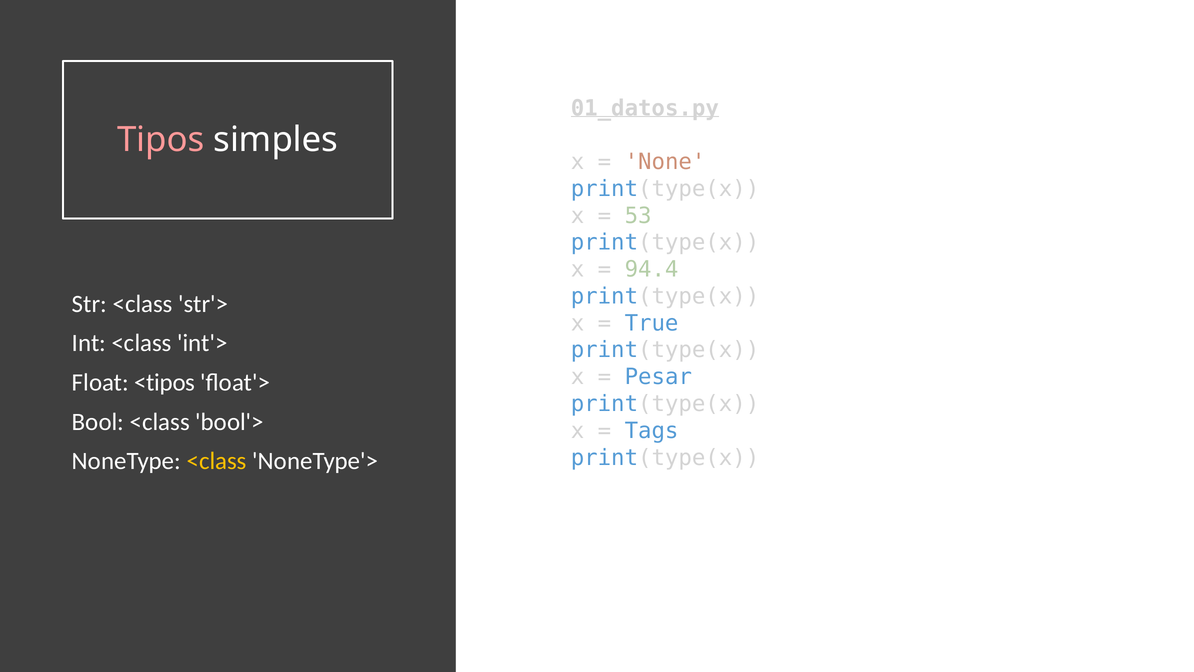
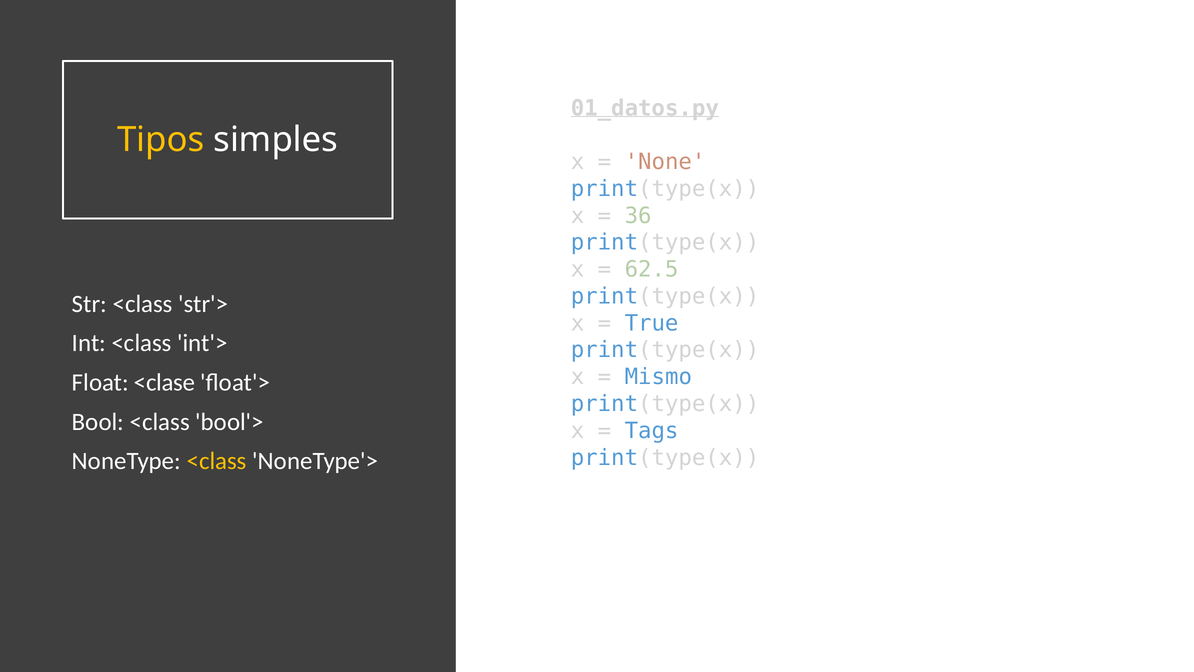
Tipos colour: pink -> yellow (161, 140)
53: 53 -> 36 (638, 216)
94.4: 94.4 -> 62.5 (652, 269)
Pesar: Pesar -> Mismo (658, 377)
<tipos: <tipos -> <clase (165, 382)
